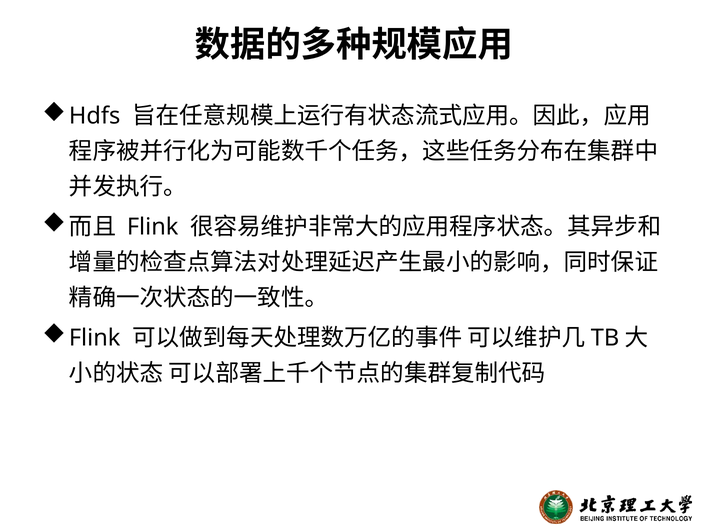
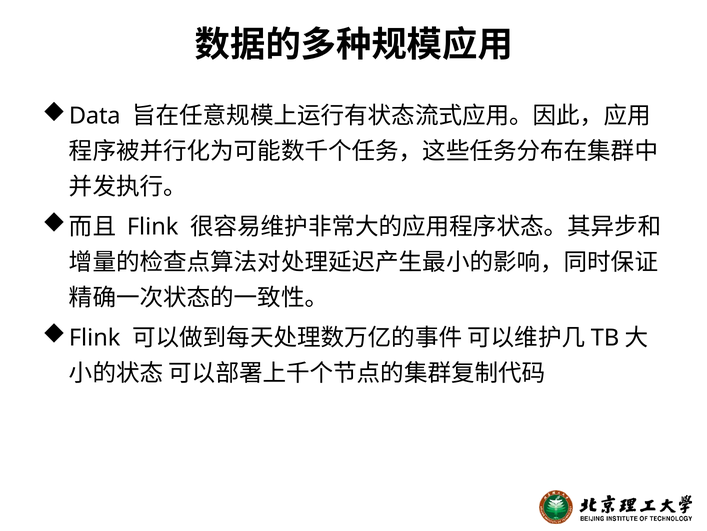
Hdfs: Hdfs -> Data (95, 116)
